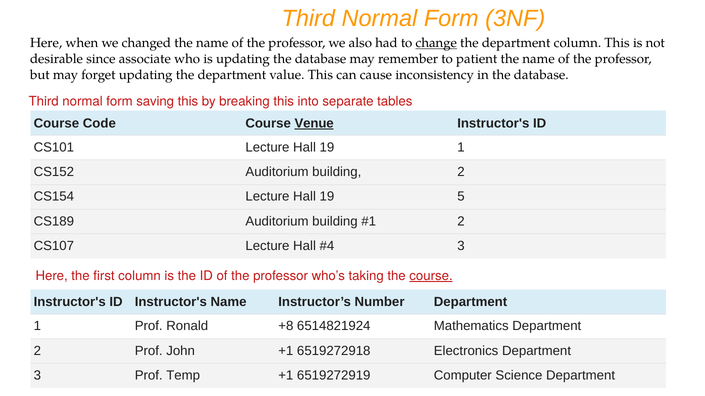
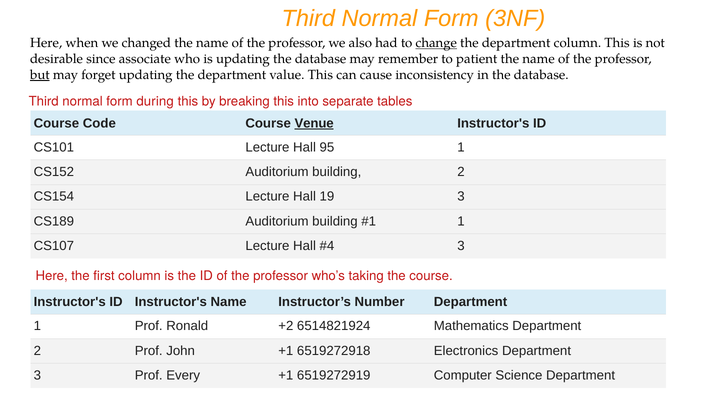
but underline: none -> present (40, 75)
saving: saving -> during (155, 101)
CS101 Lecture Hall 19: 19 -> 95 (327, 148)
19 5: 5 -> 3 (461, 197)
2: 2 -> 1 (461, 222)
course underline: present -> none (431, 276)
+8: +8 -> +2 (286, 327)
Temp: Temp -> Every (183, 376)
